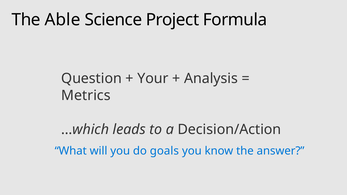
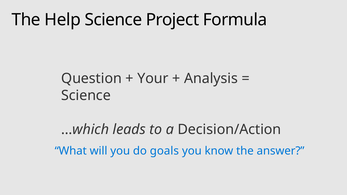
Able: Able -> Help (63, 20)
Metrics: Metrics -> Science (86, 96)
